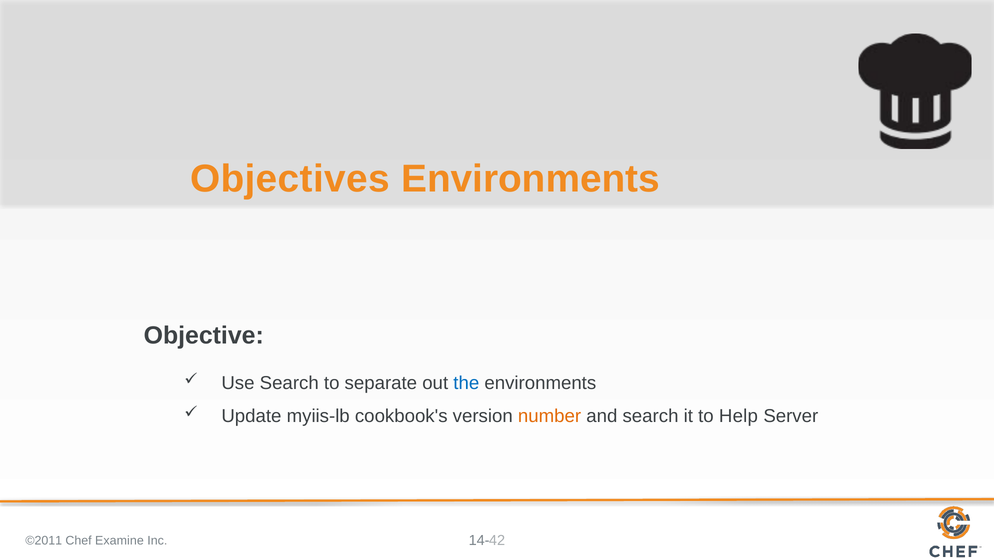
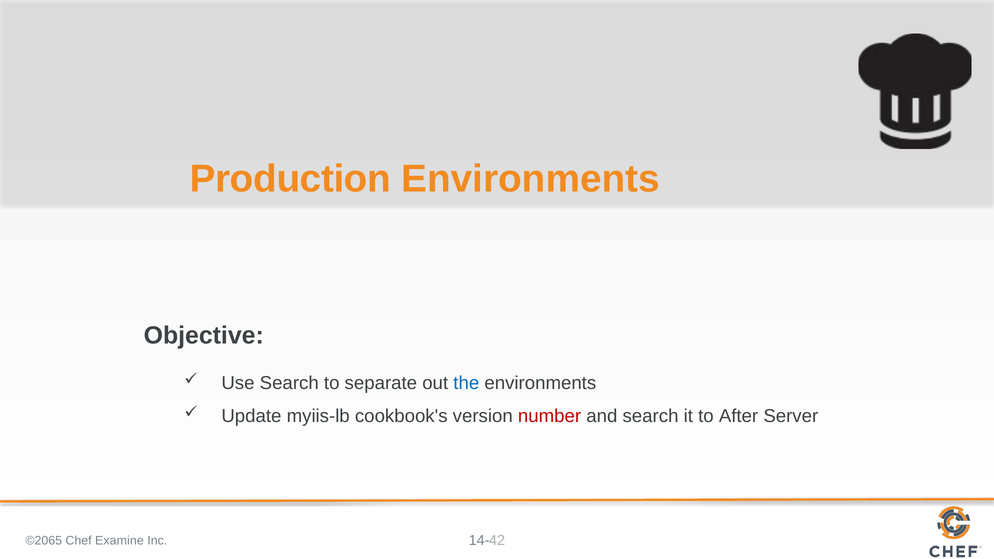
Objectives: Objectives -> Production (290, 179)
number colour: orange -> red (550, 416)
Help: Help -> After (739, 416)
©2011: ©2011 -> ©2065 (44, 541)
